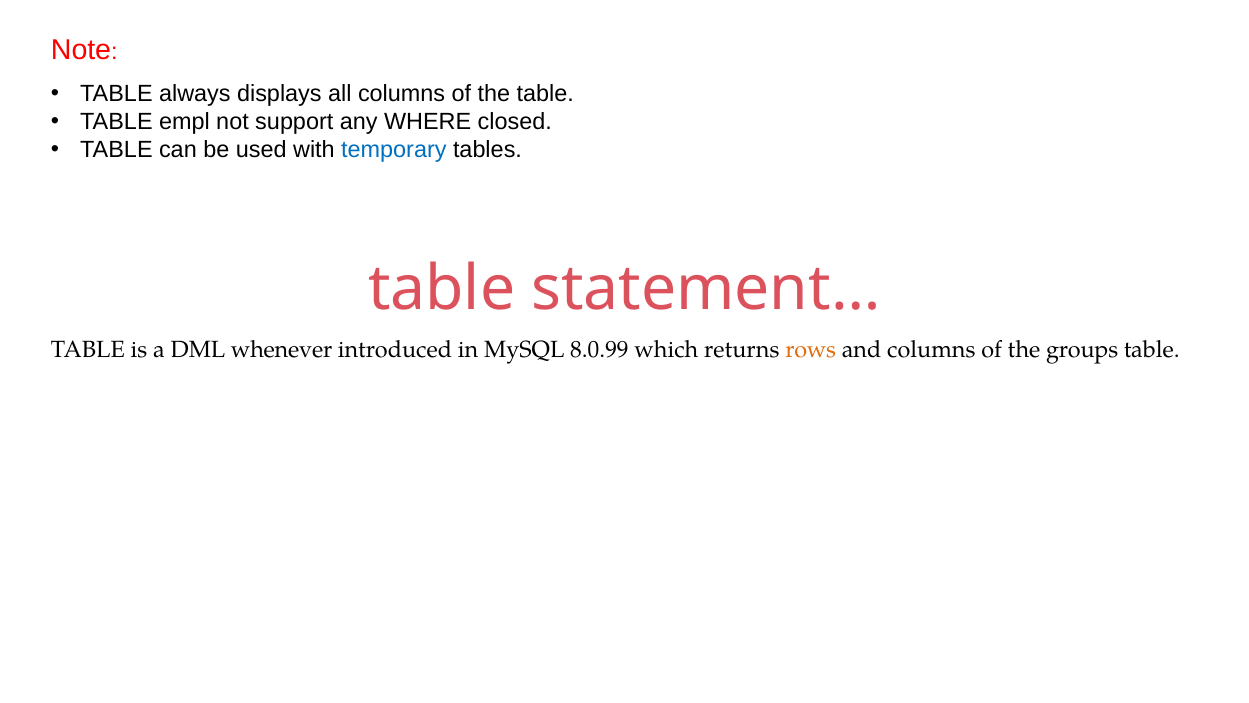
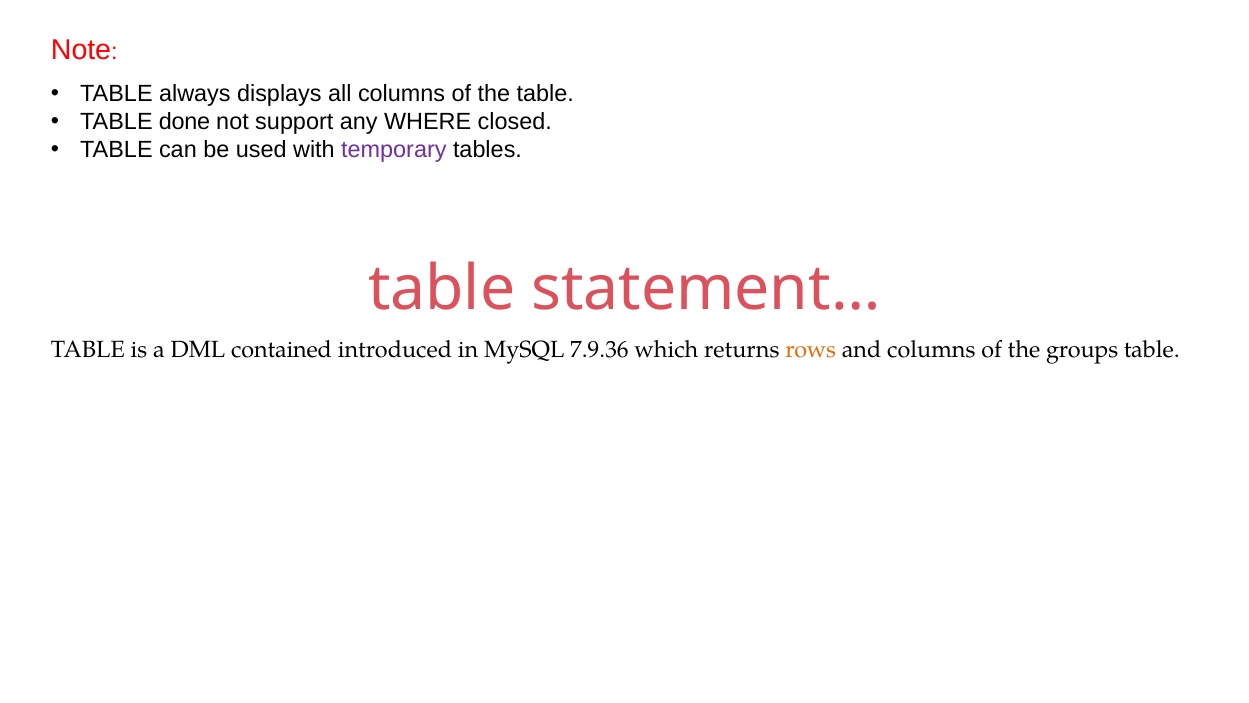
empl: empl -> done (185, 122)
temporary colour: blue -> purple (394, 150)
whenever: whenever -> contained (282, 349)
8.0.99: 8.0.99 -> 7.9.36 (599, 349)
